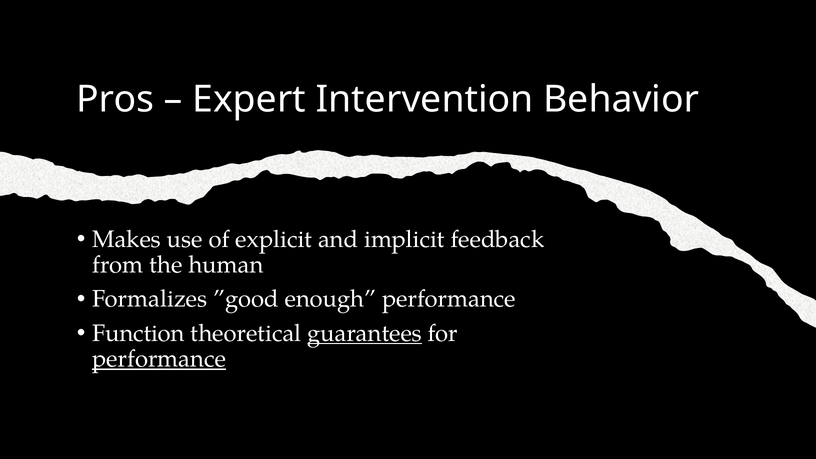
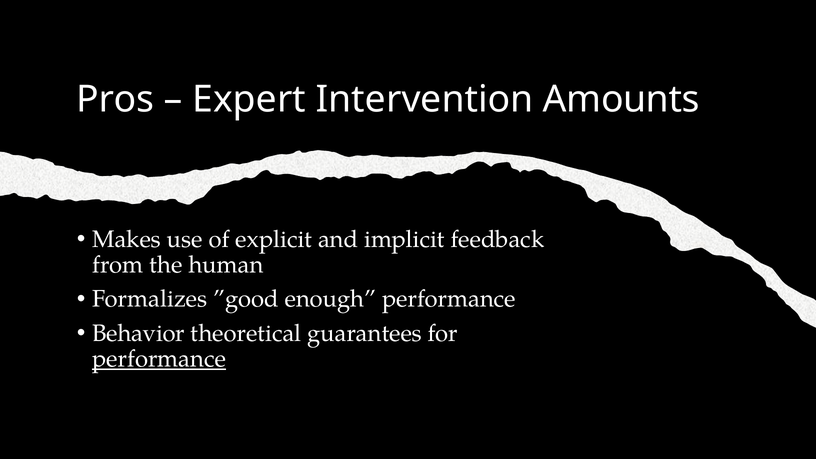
Behavior: Behavior -> Amounts (621, 99)
Function: Function -> Behavior (138, 333)
guarantees underline: present -> none (365, 333)
